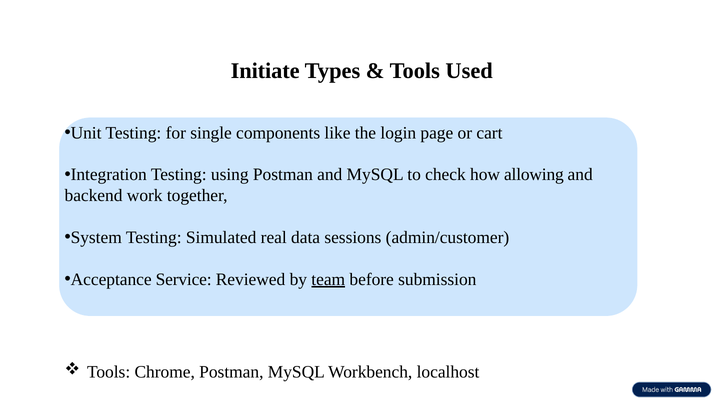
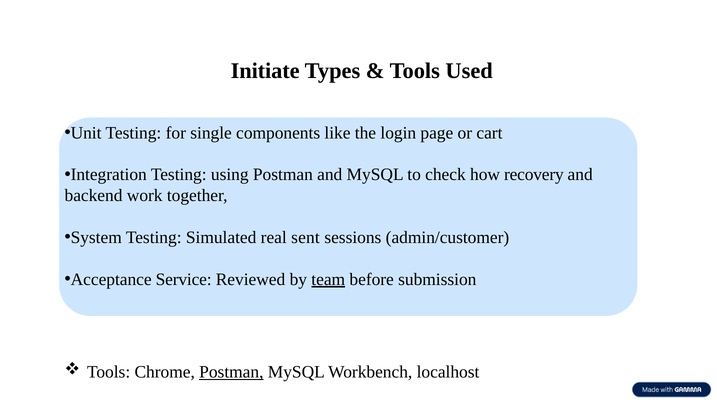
allowing: allowing -> recovery (534, 175)
data: data -> sent (306, 238)
Postman underline: none -> present (231, 372)
